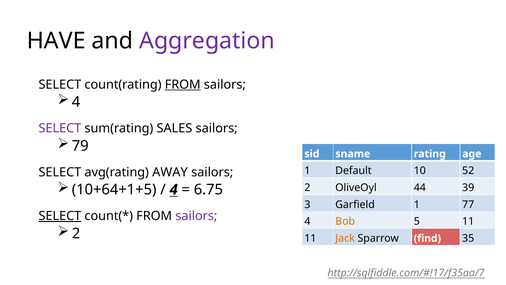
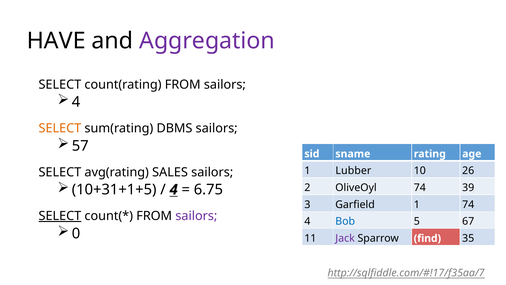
FROM underline: present -> none (183, 84)
SELECT colour: purple -> orange (60, 128)
SALES: SALES -> DBMS (174, 128)
79: 79 -> 57 (80, 146)
Default: Default -> Lubber (353, 171)
52: 52 -> 26 (468, 171)
AWAY: AWAY -> SALES (170, 172)
10+64+1+5: 10+64+1+5 -> 10+31+1+5 (114, 189)
OliveOyl 44: 44 -> 74 (420, 187)
1 77: 77 -> 74 (468, 204)
Bob colour: orange -> blue (345, 221)
5 11: 11 -> 67 (468, 221)
2: 2 -> 0 (76, 233)
Jack colour: orange -> purple (345, 238)
